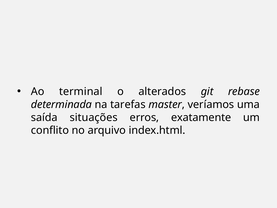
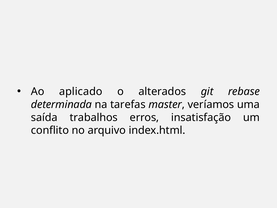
terminal: terminal -> aplicado (81, 91)
situações: situações -> trabalhos (94, 117)
exatamente: exatamente -> insatisfação (201, 117)
